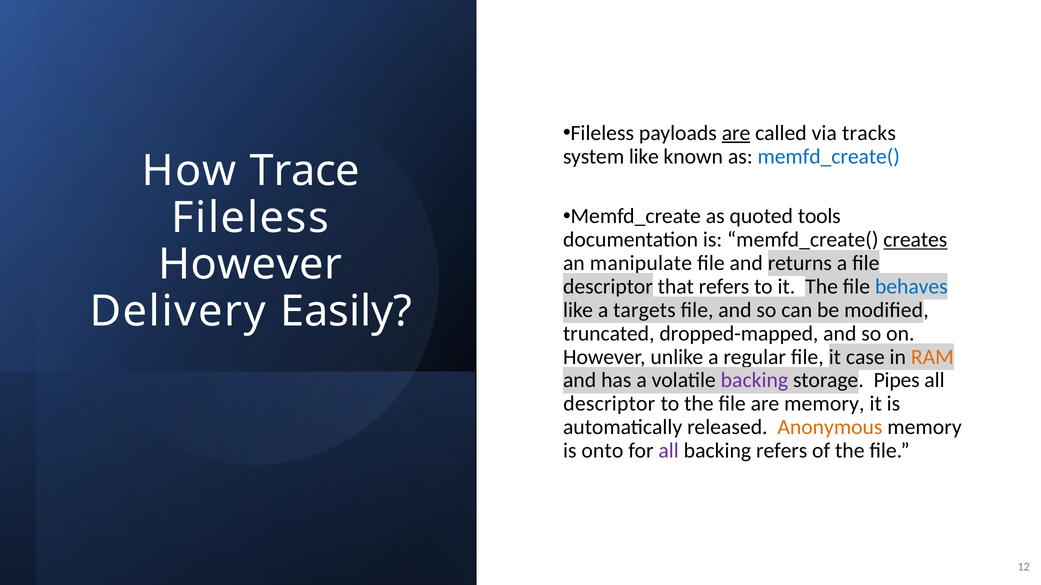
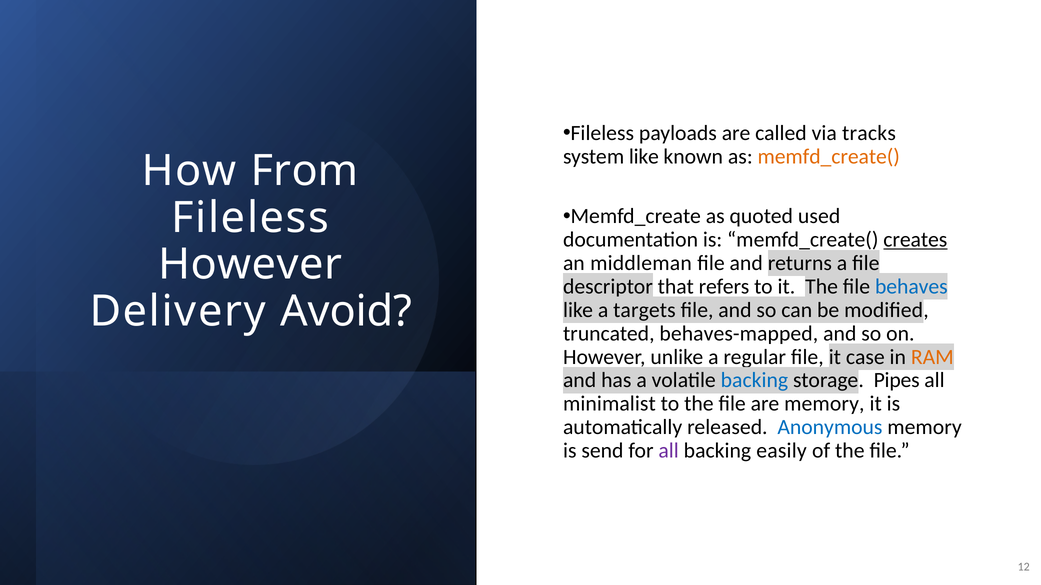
are underline: present -> none (736, 133)
memfd_create( colour: blue -> orange (829, 157)
Trace: Trace -> From (305, 171)
tools: tools -> used (819, 217)
manipulate: manipulate -> middleman (641, 263)
Easily: Easily -> Avoid (346, 312)
dropped-mapped: dropped-mapped -> behaves-mapped (739, 334)
backing colour: purple -> blue (754, 381)
descriptor: descriptor -> minimalist (609, 404)
Anonymous colour: orange -> blue (830, 428)
onto: onto -> send (602, 451)
backing refers: refers -> easily (782, 451)
